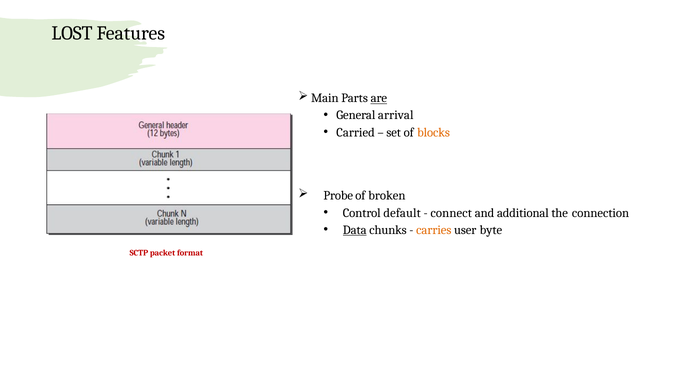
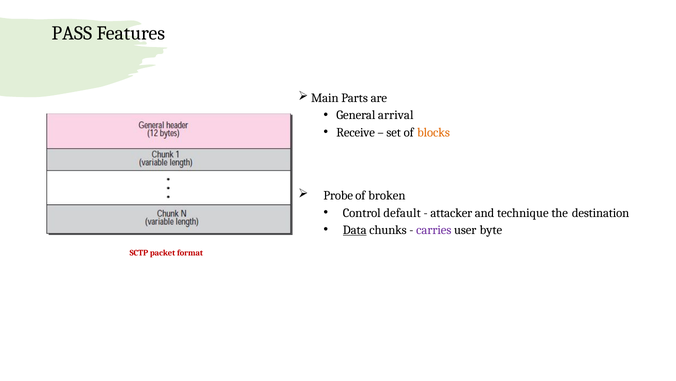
LOST: LOST -> PASS (72, 33)
are underline: present -> none (379, 98)
Carried: Carried -> Receive (356, 132)
connect: connect -> attacker (451, 212)
additional: additional -> technique (523, 212)
connection: connection -> destination (601, 212)
carries colour: orange -> purple (434, 229)
